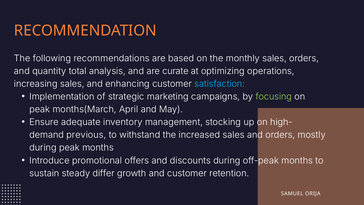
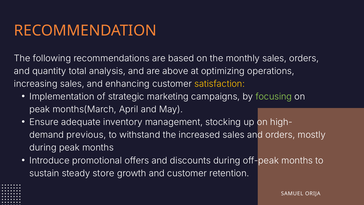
curate: curate -> above (175, 71)
satisfaction colour: light blue -> yellow (220, 84)
differ: differ -> store (104, 173)
